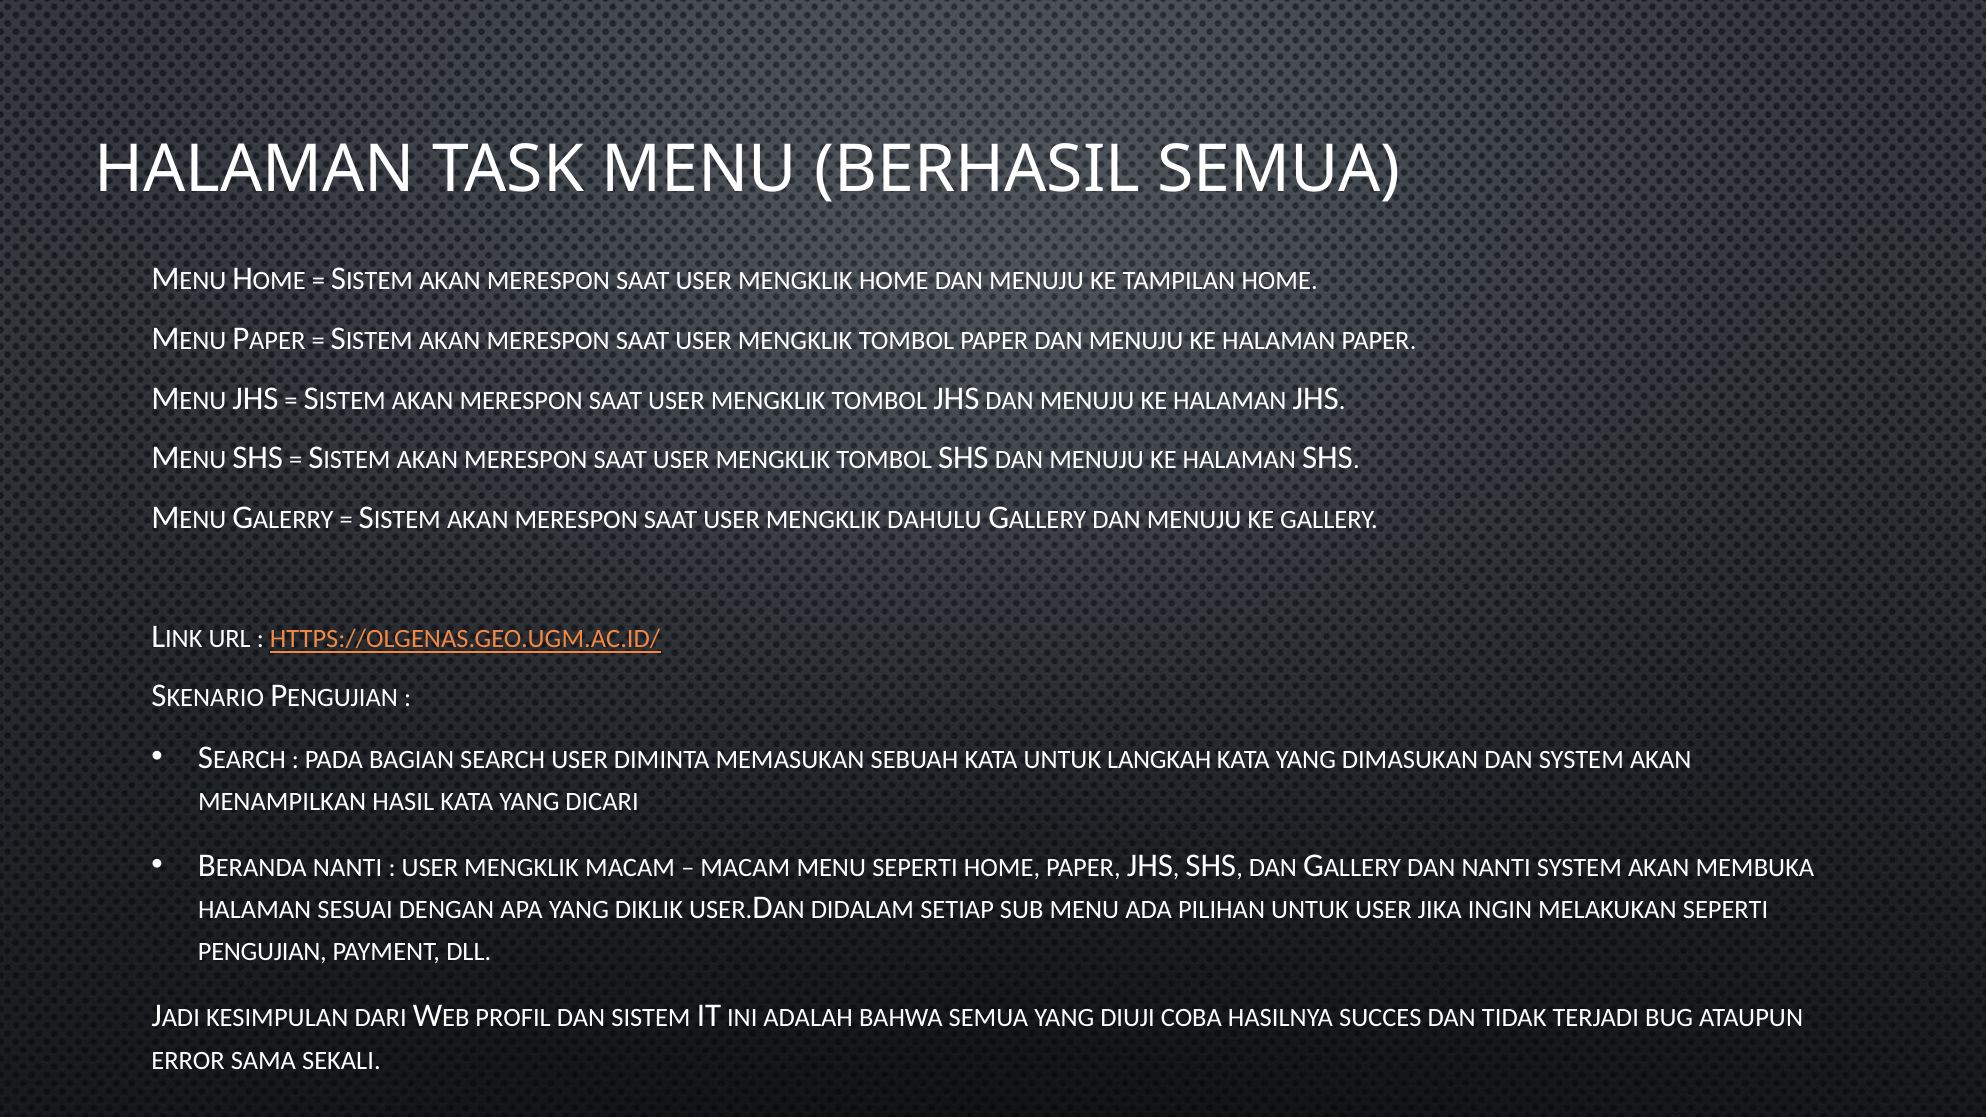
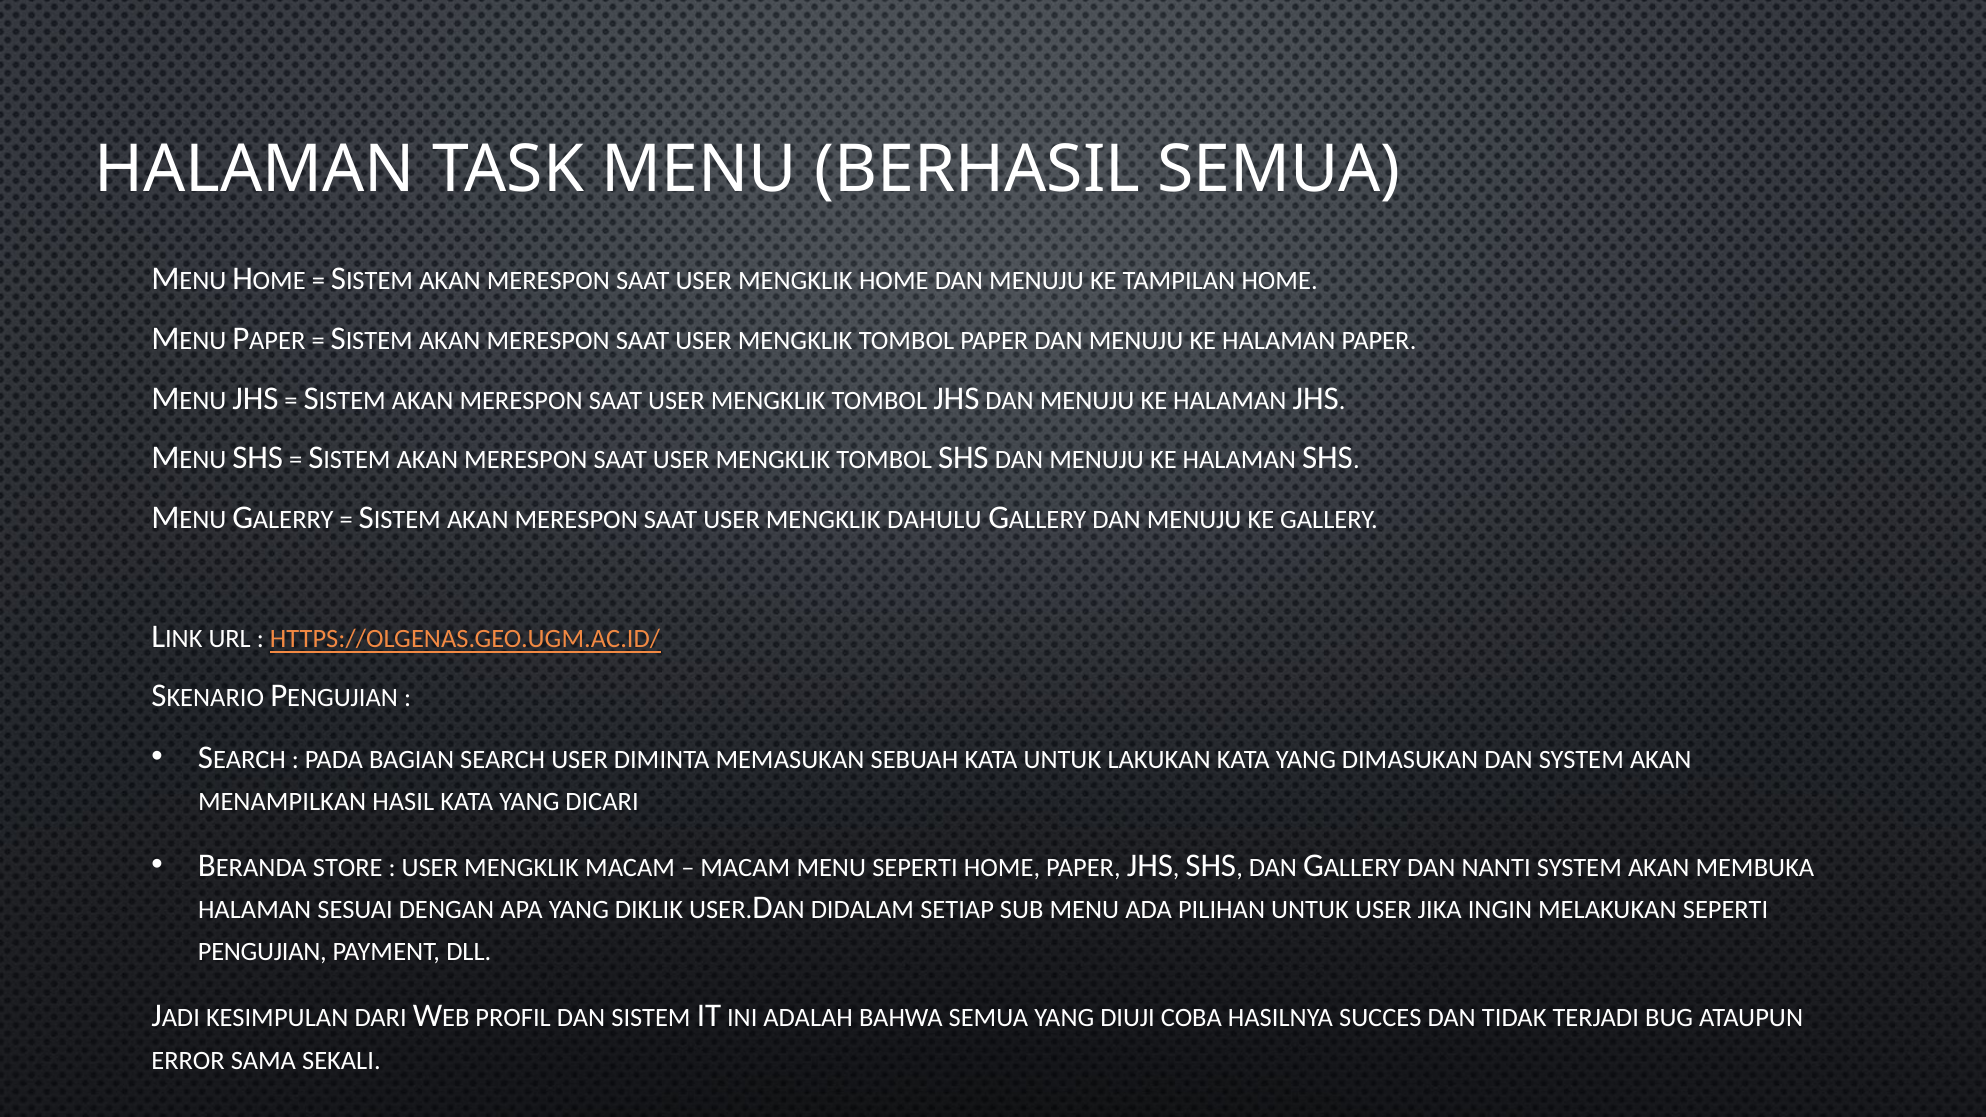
LANGKAH: LANGKAH -> LAKUKAN (1159, 760)
NANTI: NANTI -> STORE (348, 868)
